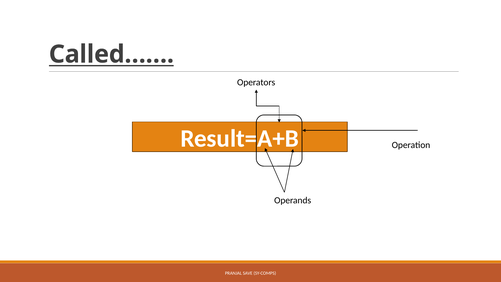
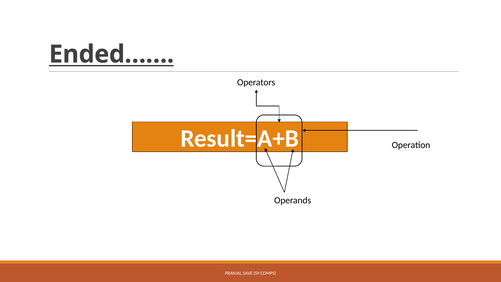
Called……: Called…… -> Ended…… (111, 54)
